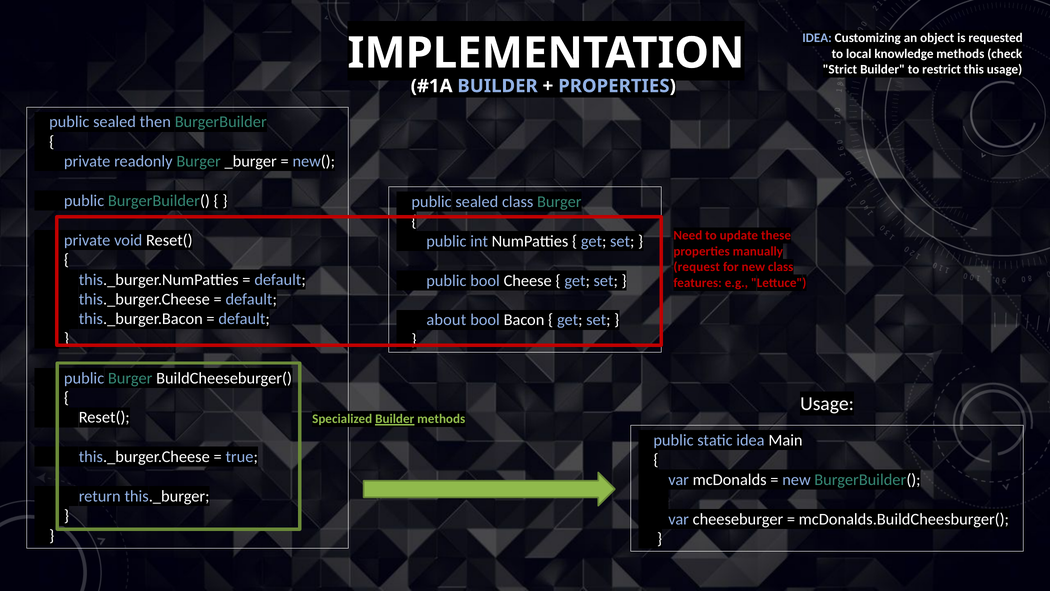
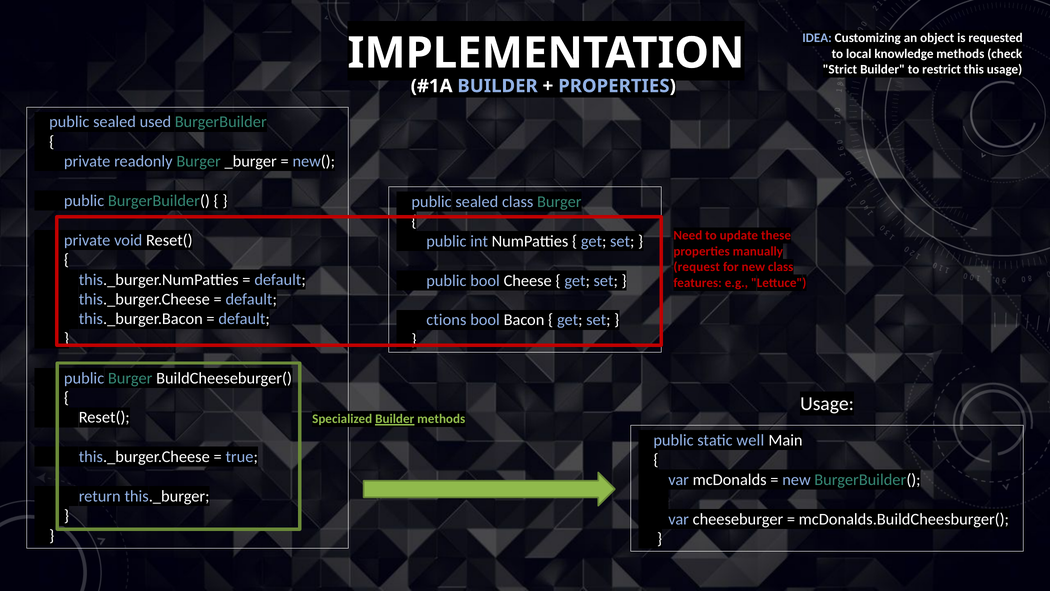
then: then -> used (155, 122)
about: about -> ctions (446, 320)
static idea: idea -> well (750, 440)
